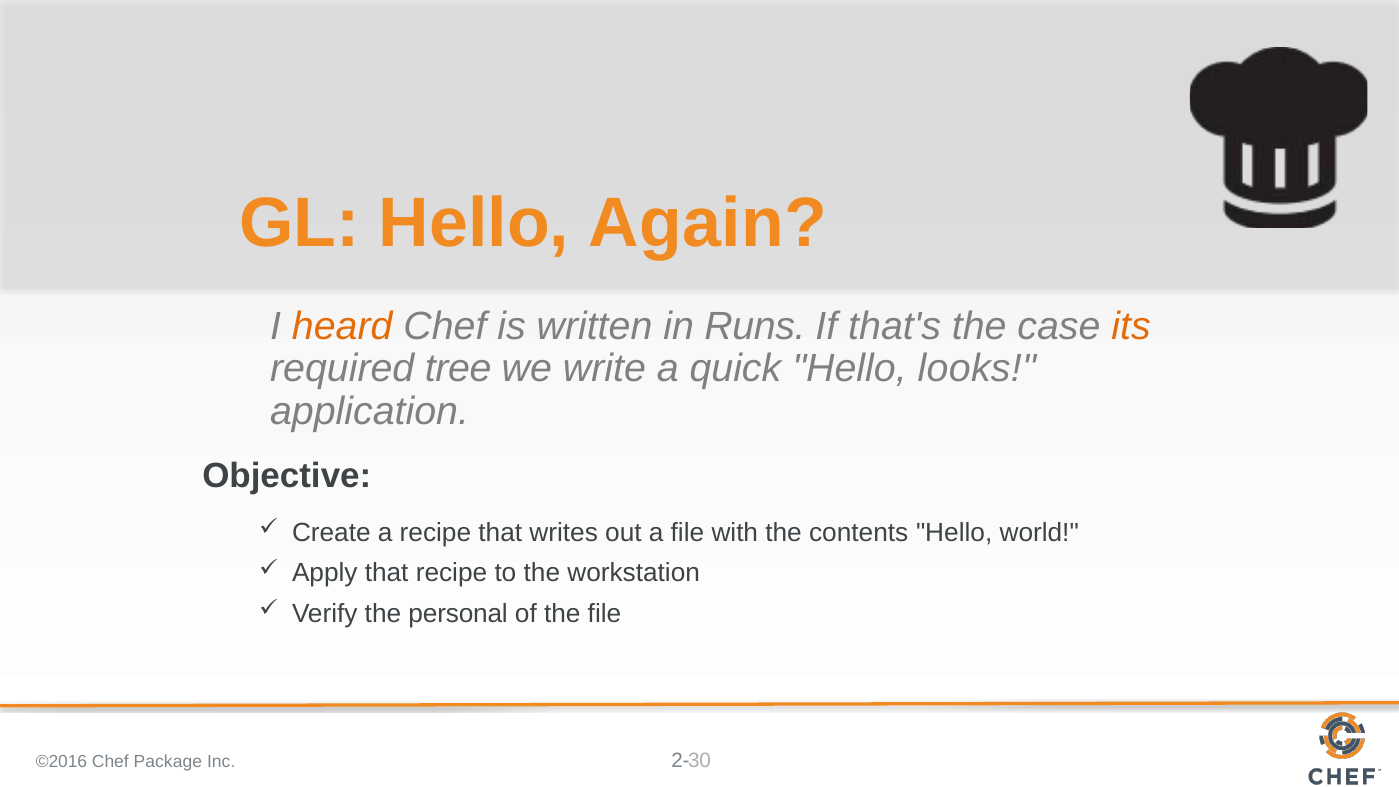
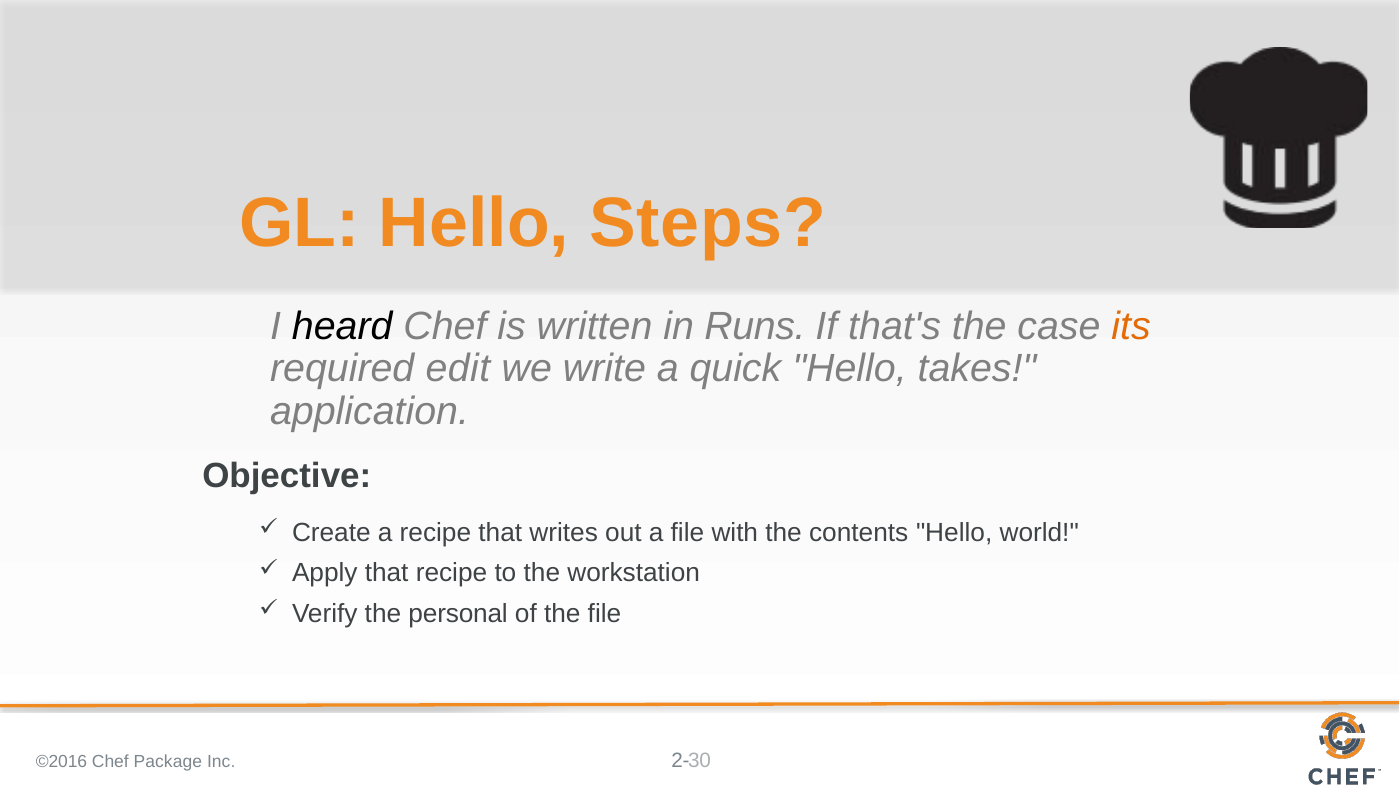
Again: Again -> Steps (708, 223)
heard colour: orange -> black (342, 326)
tree: tree -> edit (458, 369)
looks: looks -> takes (977, 369)
